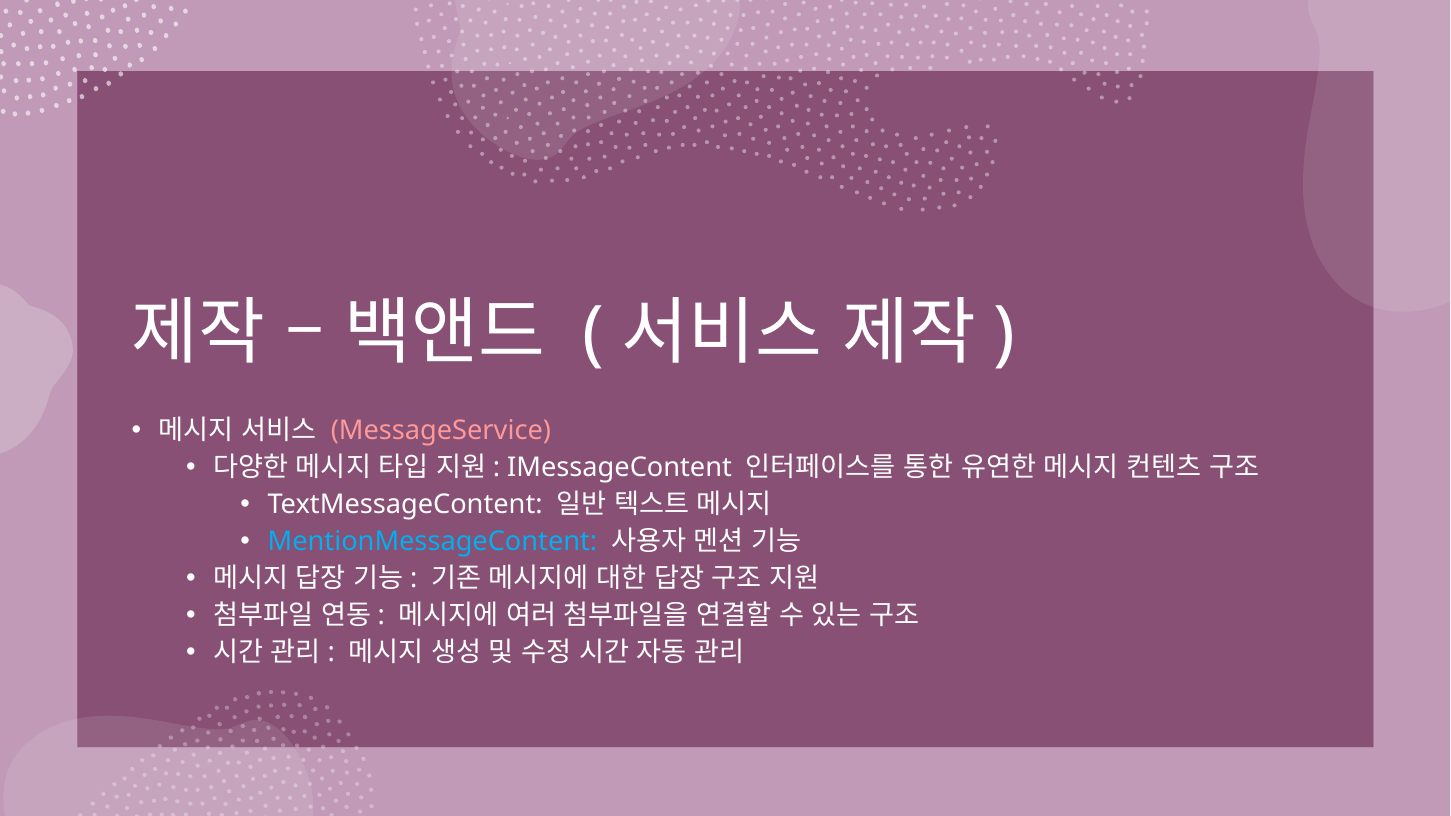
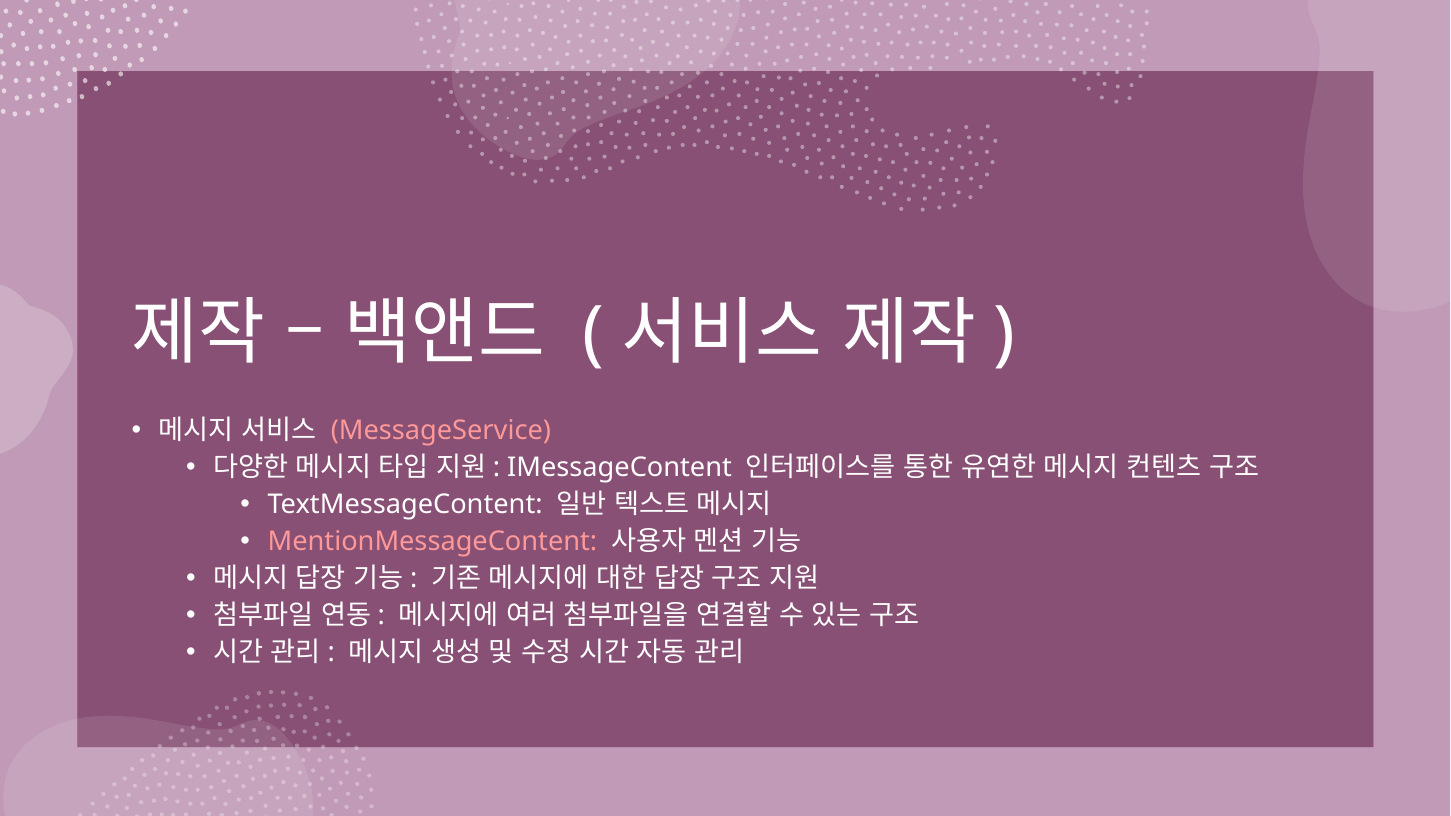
MentionMessageContent colour: light blue -> pink (432, 542)
